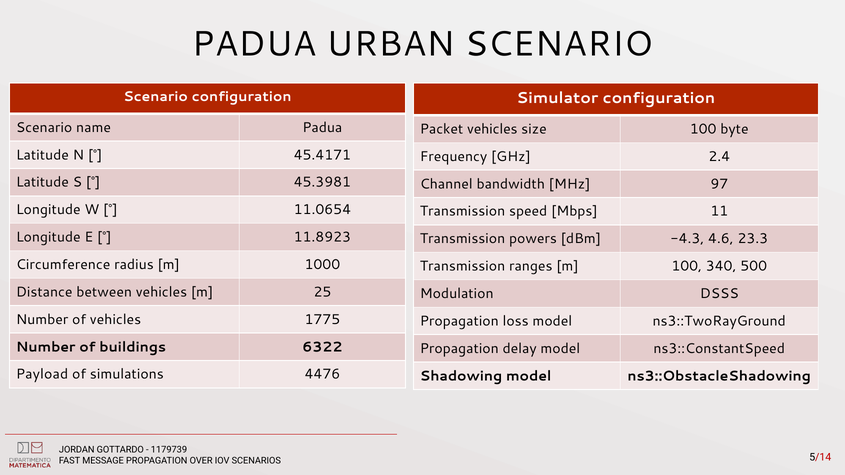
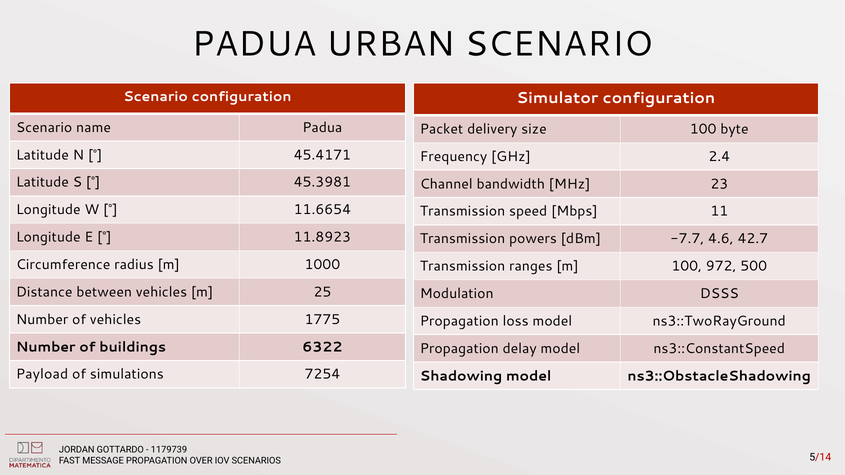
Packet vehicles: vehicles -> delivery (492, 129)
97: 97 -> 23 (719, 184)
11.0654: 11.0654 -> 11.6654 (322, 210)
-4.3: -4.3 -> -7.7 (687, 239)
23.3: 23.3 -> 42.7 (753, 239)
340: 340 -> 972 (721, 266)
4476: 4476 -> 7254 (322, 375)
